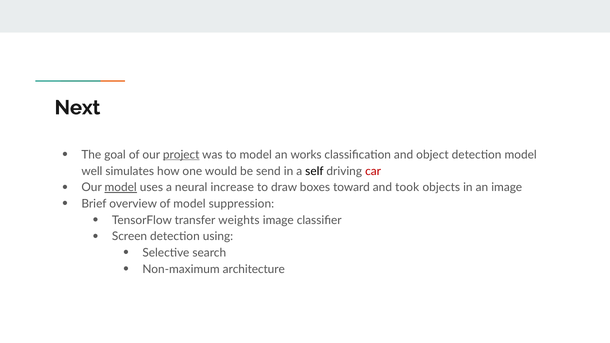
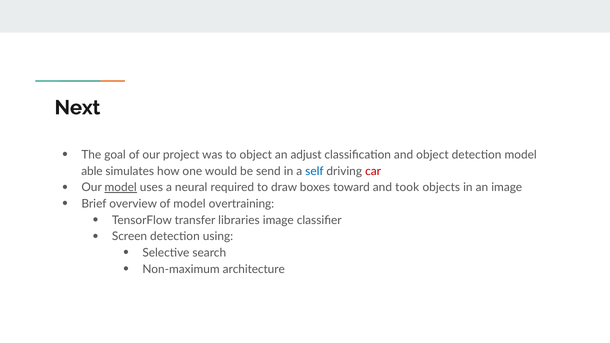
project underline: present -> none (181, 155)
to model: model -> object (256, 155)
works: works -> adjust (306, 155)
well: well -> able (92, 171)
self colour: black -> blue (314, 171)
increase: increase -> required (232, 188)
suppression: suppression -> overtraining (241, 204)
weights: weights -> libraries (239, 220)
